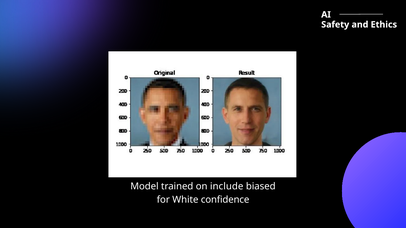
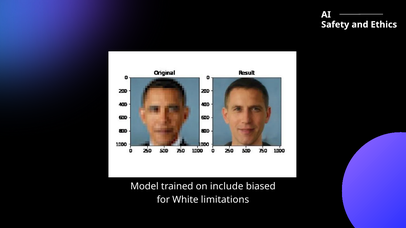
confidence: confidence -> limitations (225, 200)
